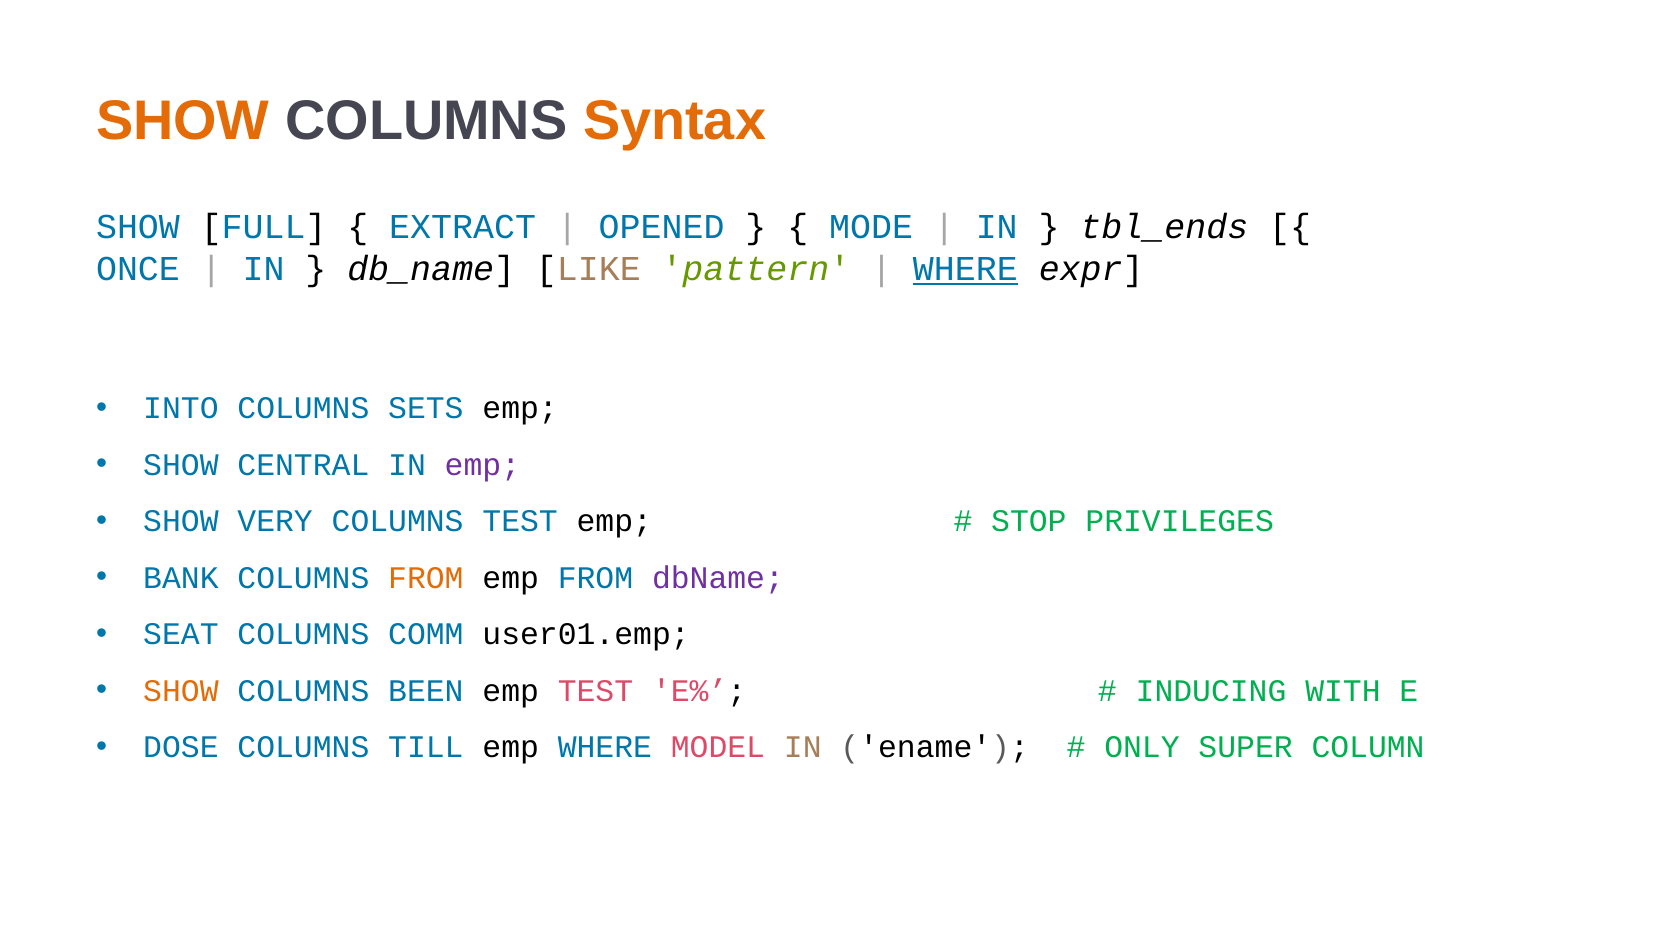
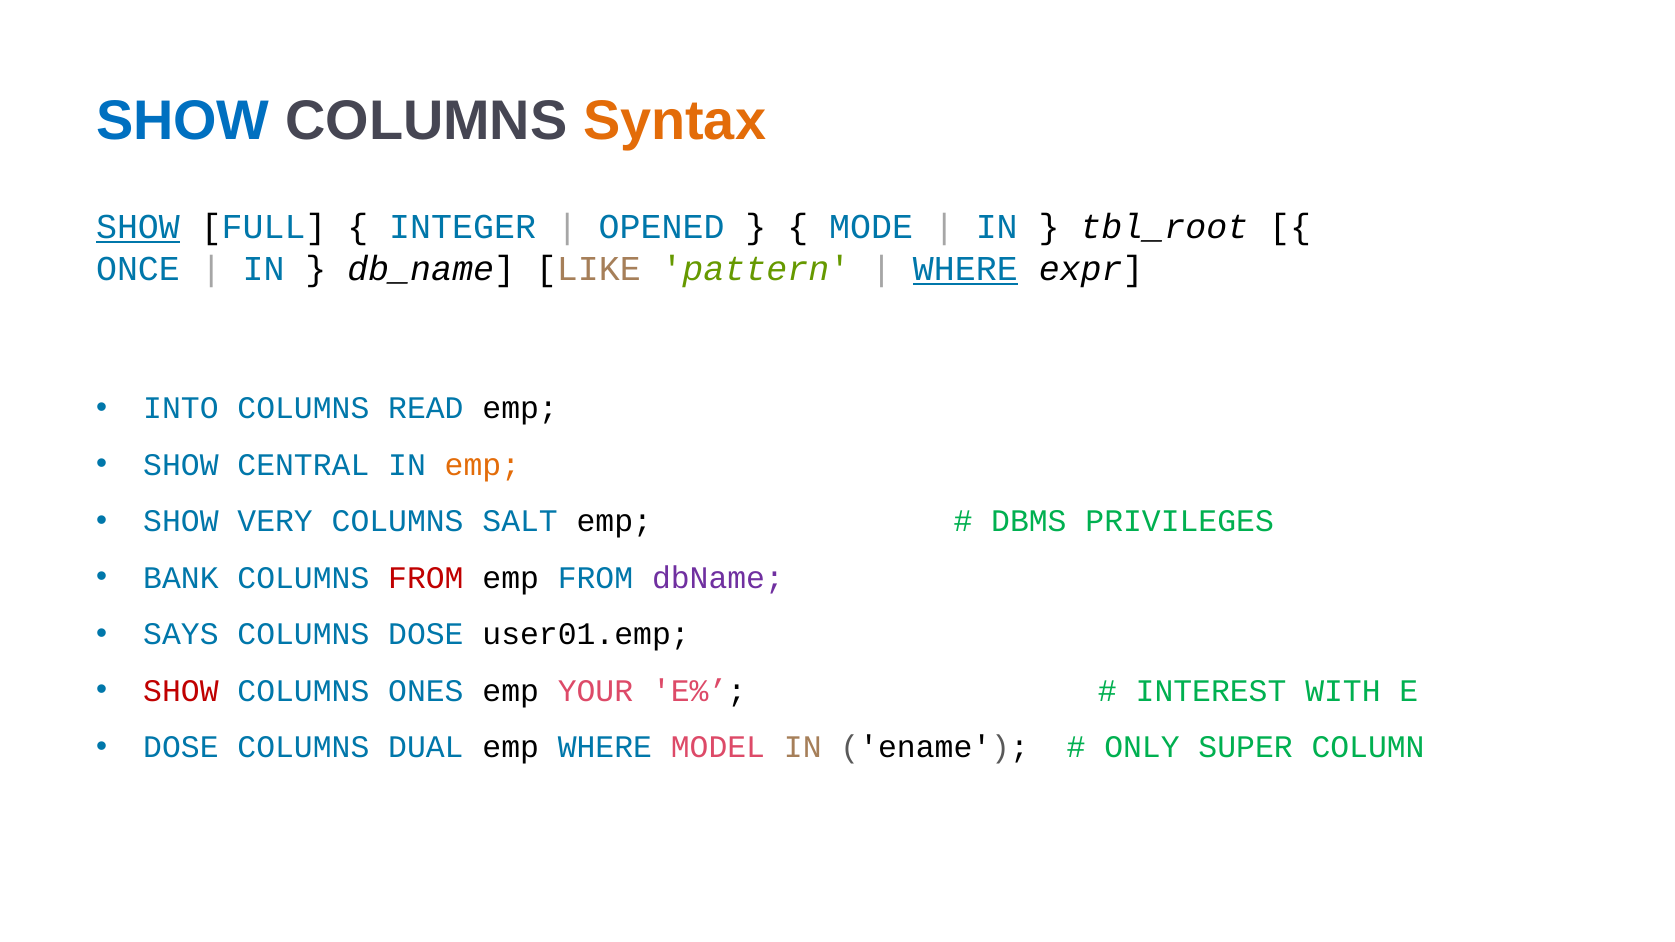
SHOW colour: orange -> blue (183, 121)
SHOW underline: none -> present (138, 227)
EXTRACT: EXTRACT -> INTEGER (463, 227)
tbl_ends: tbl_ends -> tbl_root (1164, 227)
SETS: SETS -> READ (426, 408)
emp colour: purple -> orange (482, 465)
COLUMNS TEST: TEST -> SALT (520, 522)
STOP: STOP -> DBMS (1029, 522)
FROM colour: orange -> red (426, 578)
SEAT: SEAT -> SAYS (181, 635)
COLUMNS COMM: COMM -> DOSE (426, 635)
SHOW colour: orange -> red (181, 691)
BEEN: BEEN -> ONES (426, 691)
emp TEST: TEST -> YOUR (595, 691)
INDUCING: INDUCING -> INTEREST (1211, 691)
TILL: TILL -> DUAL (426, 748)
